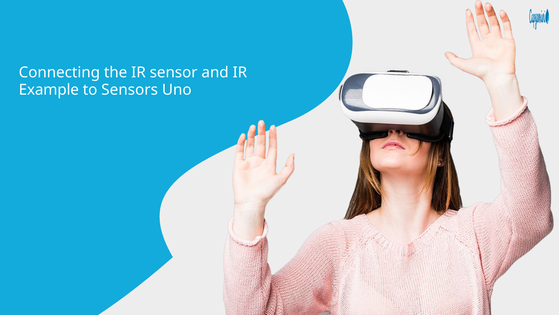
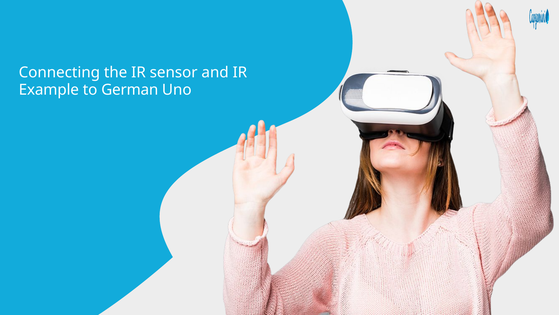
Sensors: Sensors -> German (130, 90)
